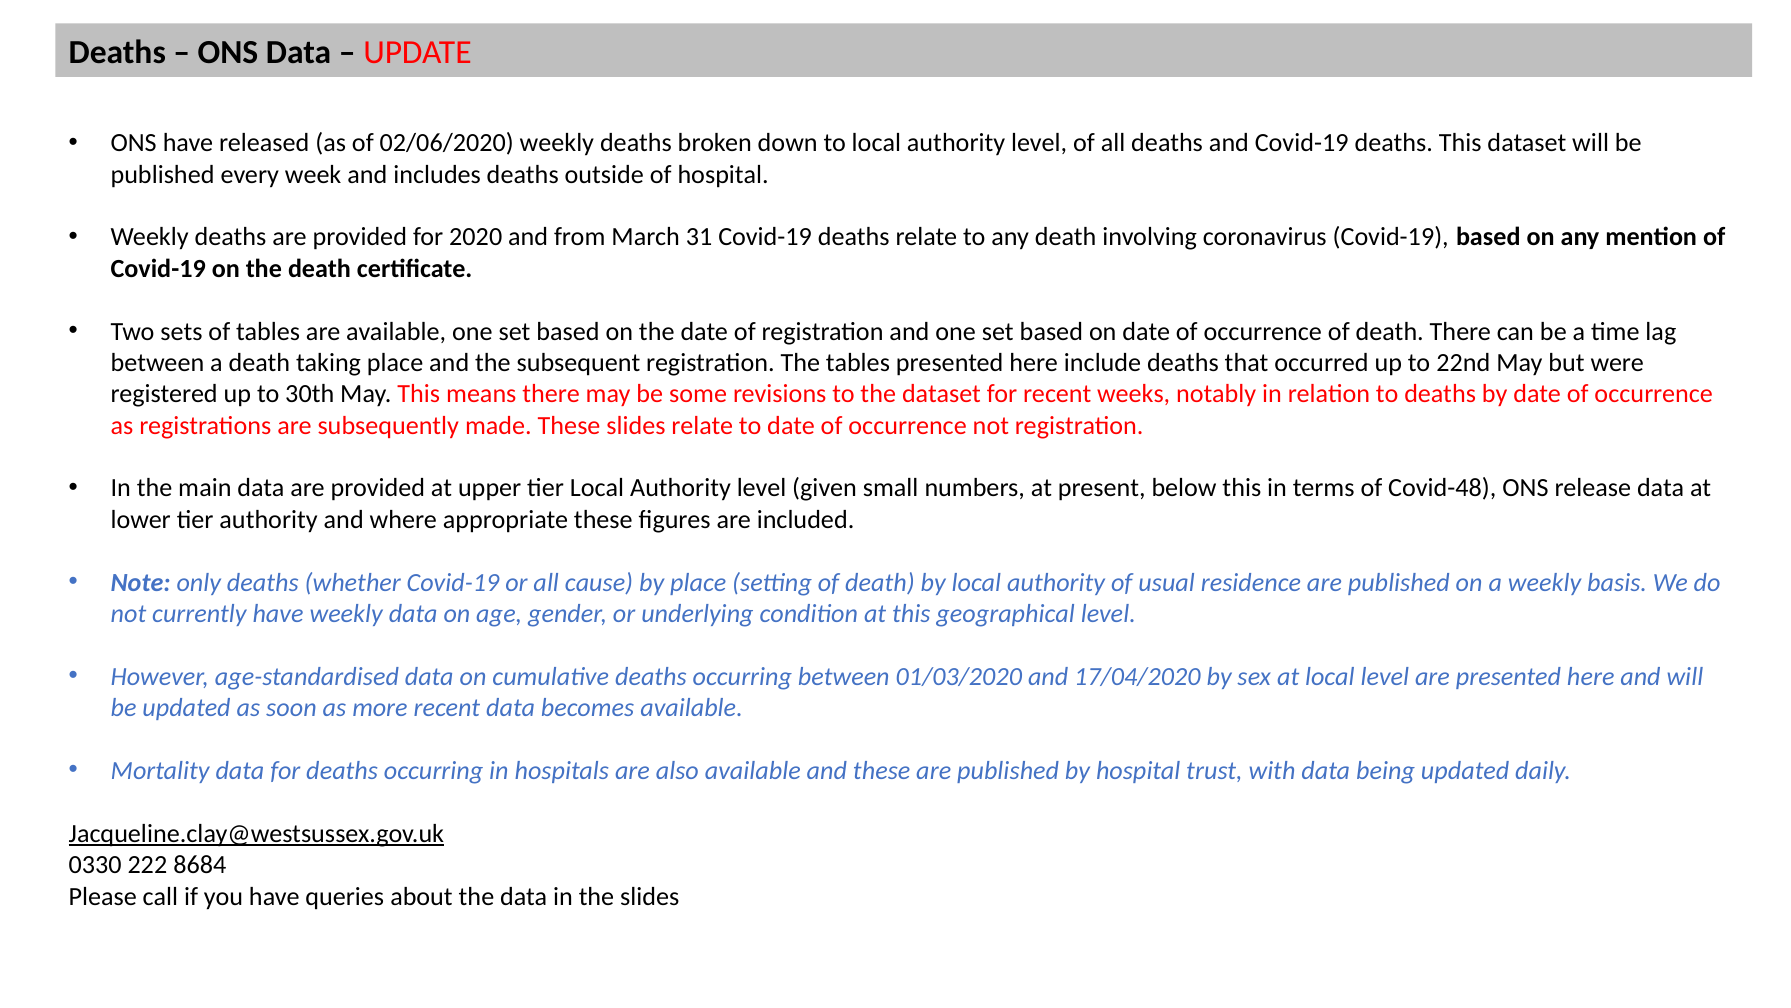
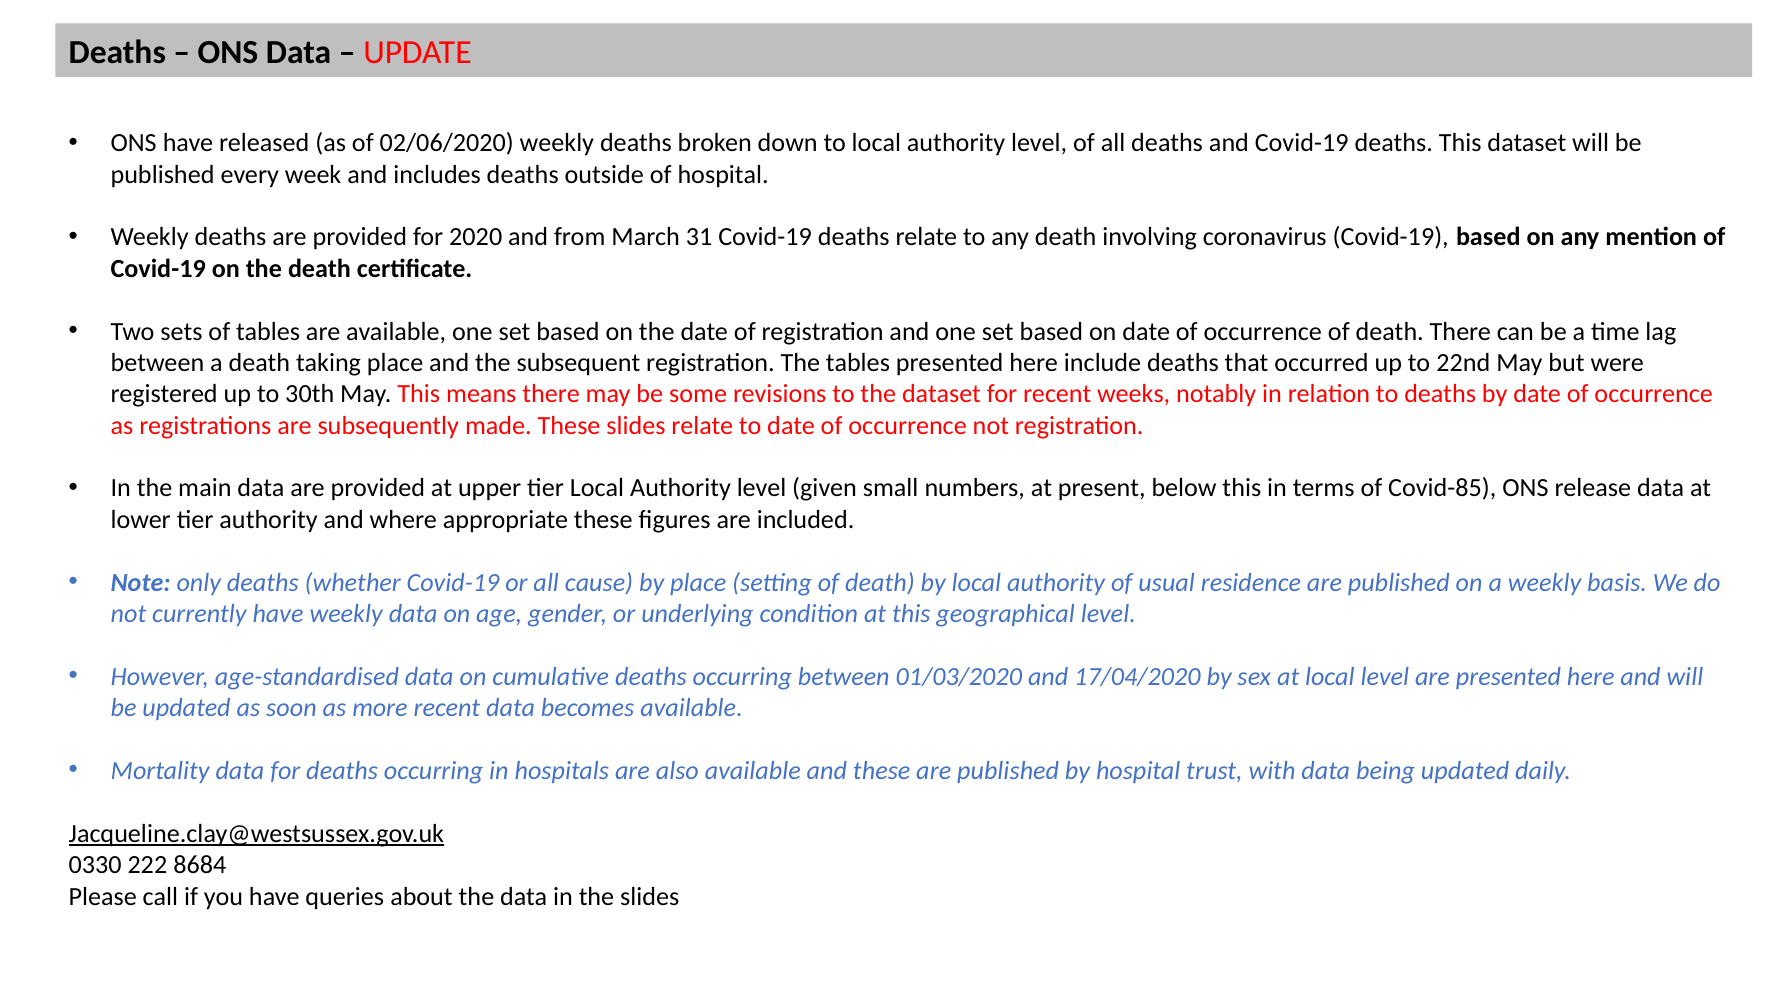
Covid-48: Covid-48 -> Covid-85 (1442, 488)
